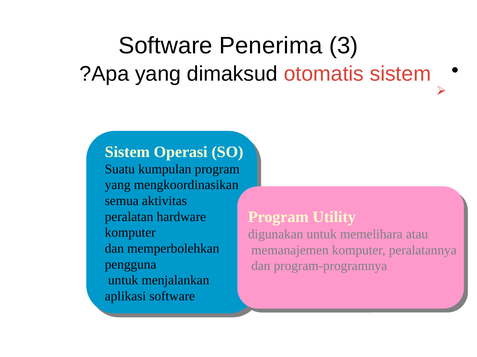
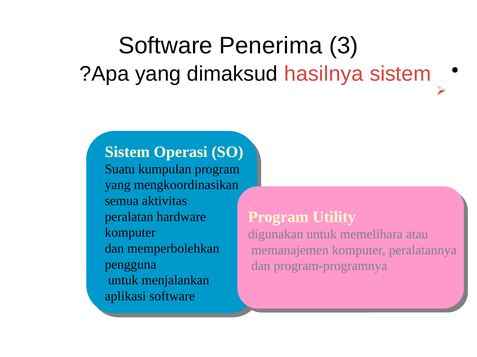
otomatis: otomatis -> hasilnya (324, 74)
